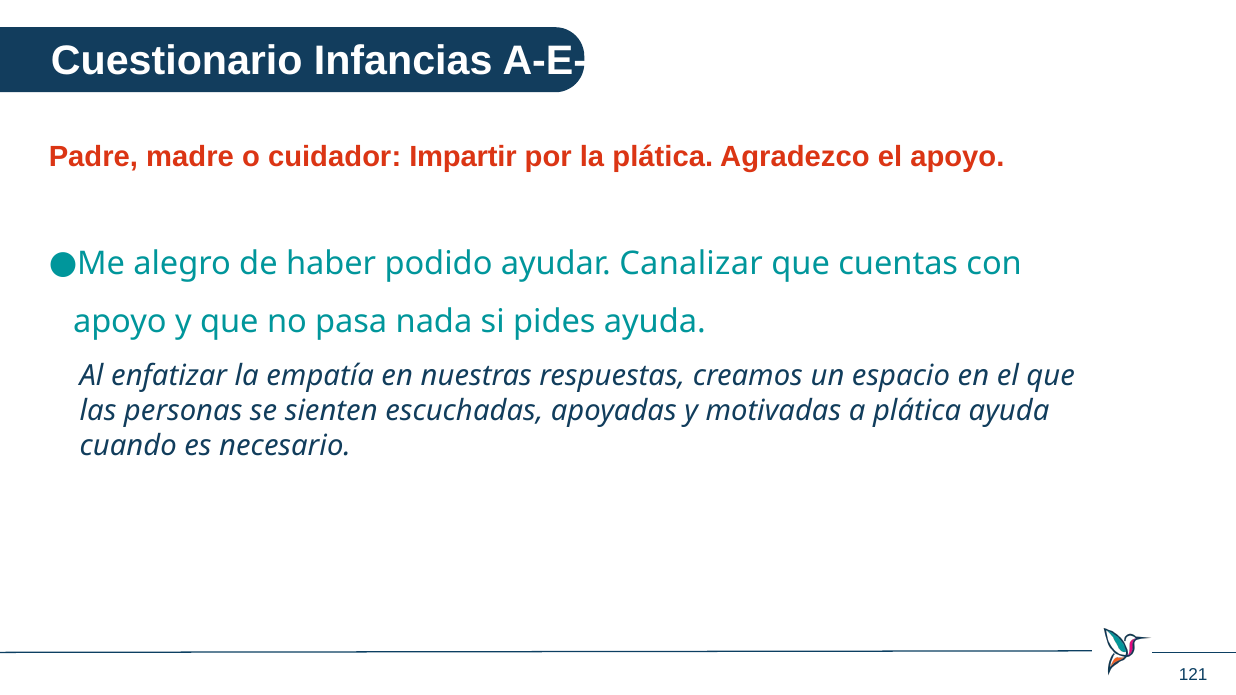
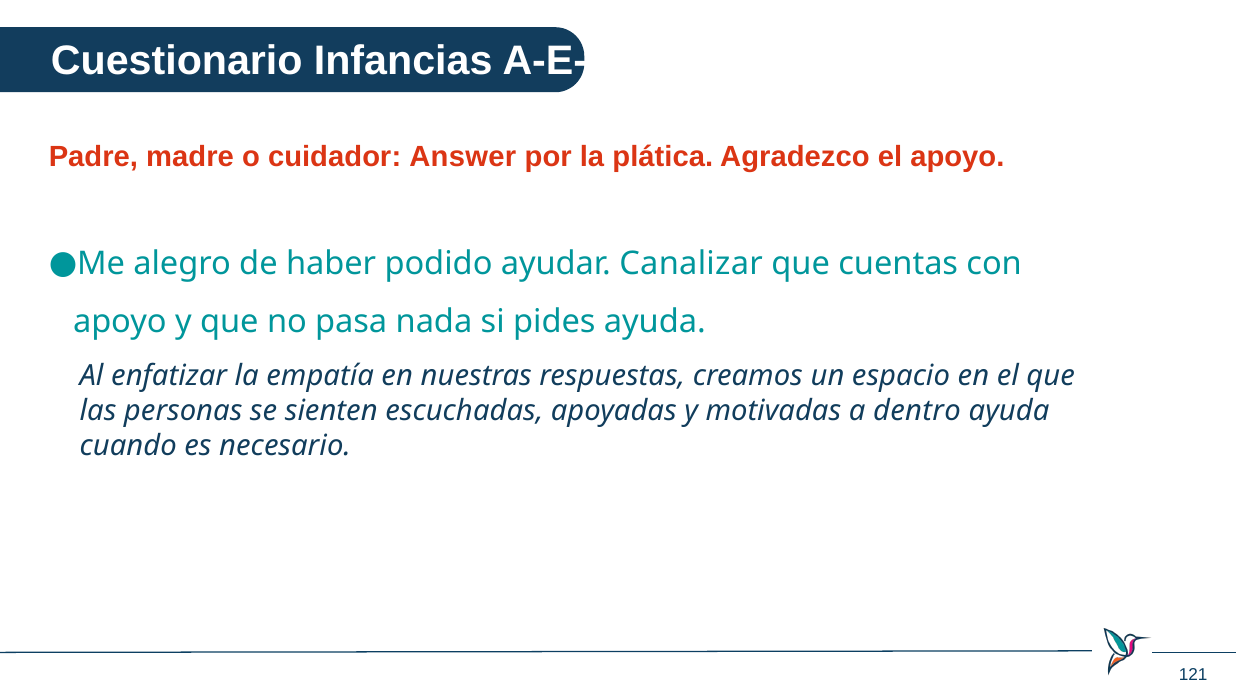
Impartir: Impartir -> Answer (463, 157)
a plática: plática -> dentro (917, 411)
